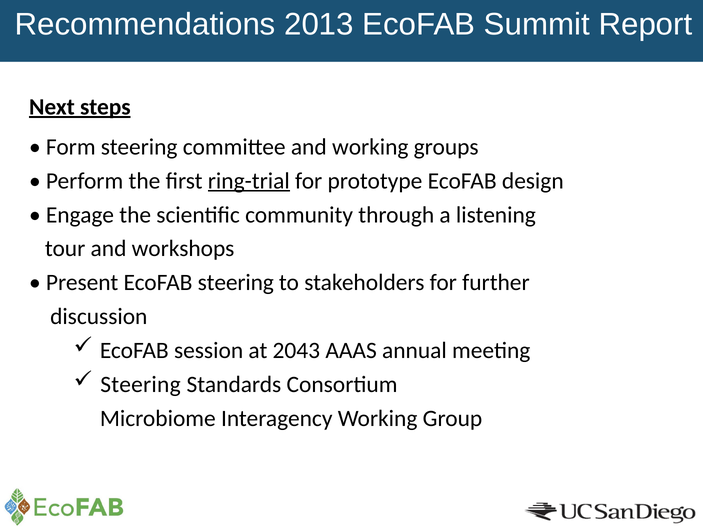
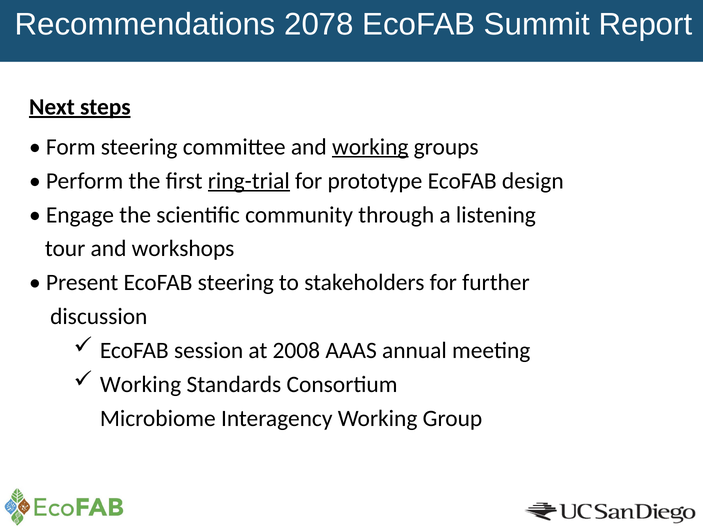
2013: 2013 -> 2078 (319, 24)
working underline: none -> present (370, 147)
2043: 2043 -> 2008 (296, 351)
Steering: Steering -> Working (141, 385)
